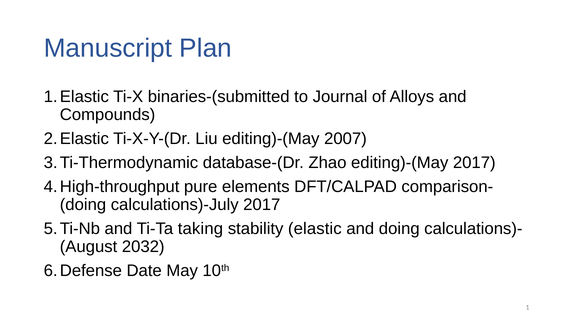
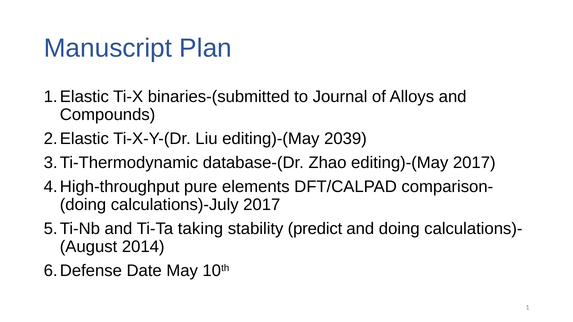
2007: 2007 -> 2039 (345, 139)
elastic: elastic -> predict (315, 229)
2032: 2032 -> 2014 (143, 247)
